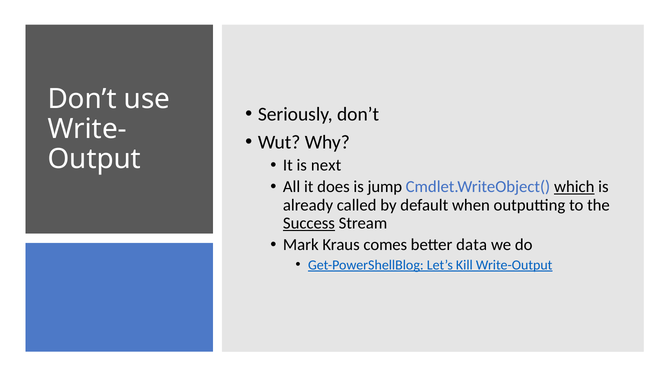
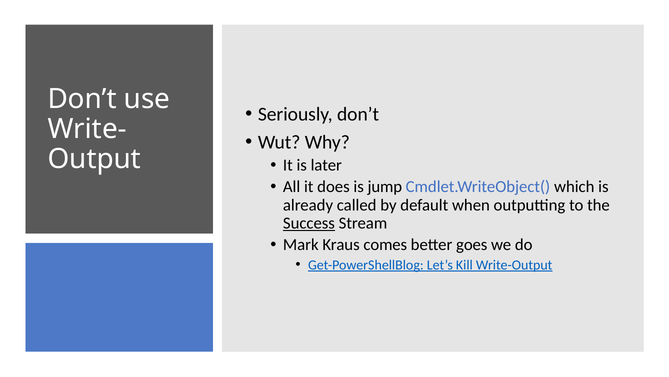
next: next -> later (326, 165)
which underline: present -> none (574, 187)
data: data -> goes (472, 244)
